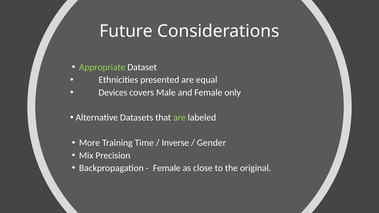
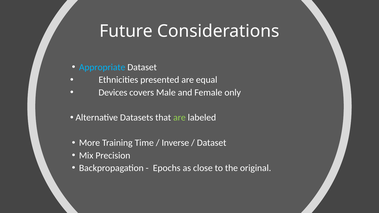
Appropriate colour: light green -> light blue (102, 67)
Gender: Gender -> Dataset (212, 143)
Female: Female -> Epochs (167, 168)
